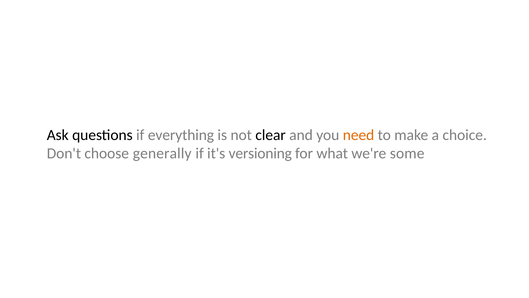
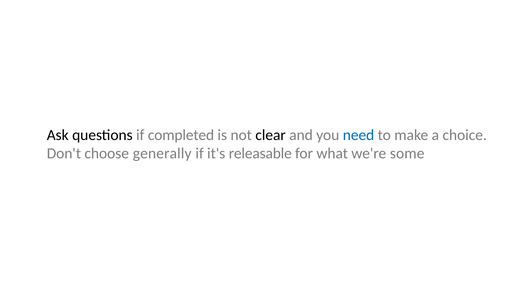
everything: everything -> completed (181, 135)
need colour: orange -> blue (359, 135)
versioning: versioning -> releasable (260, 153)
